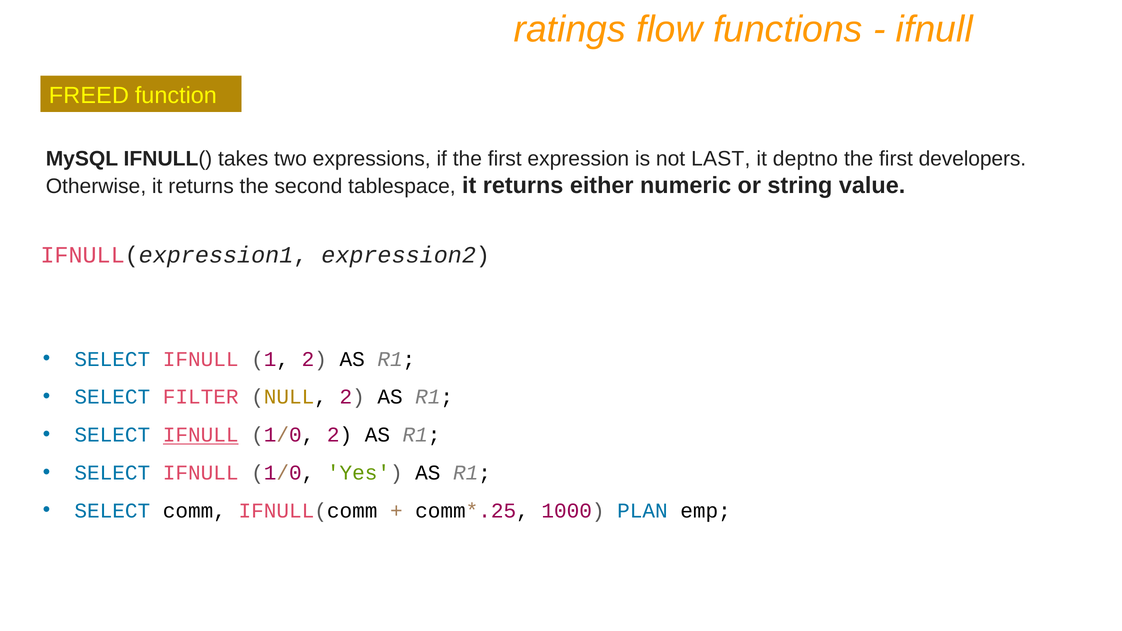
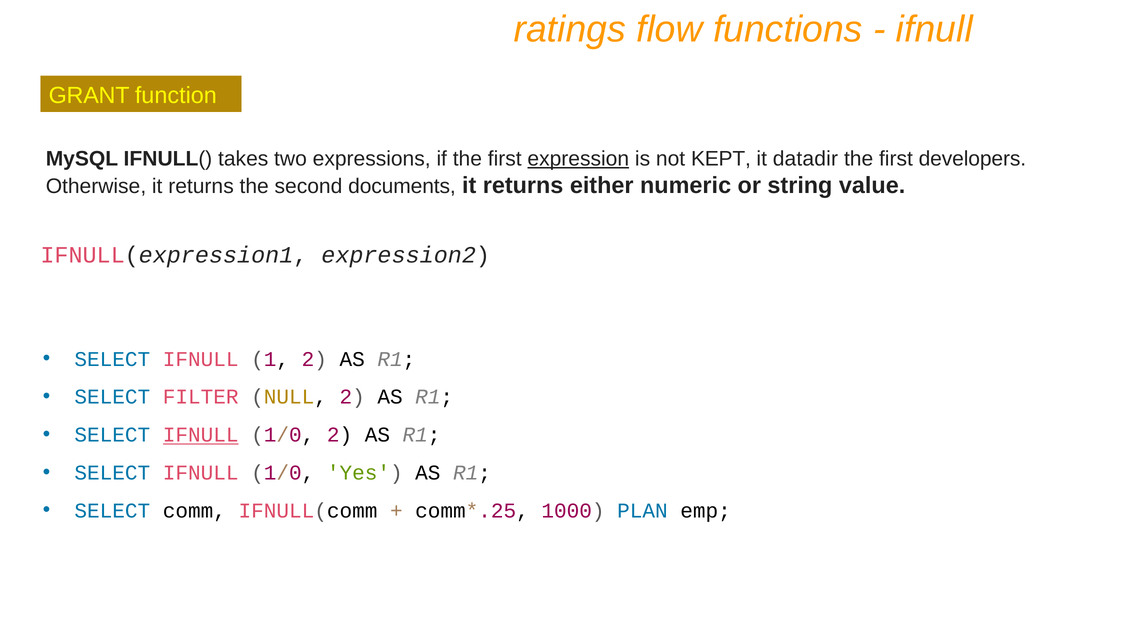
FREED: FREED -> GRANT (89, 95)
expression underline: none -> present (578, 159)
LAST: LAST -> KEPT (721, 159)
deptno: deptno -> datadir (805, 159)
tablespace: tablespace -> documents (402, 186)
